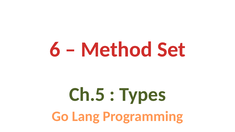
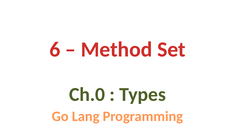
Ch.5: Ch.5 -> Ch.0 (87, 95)
